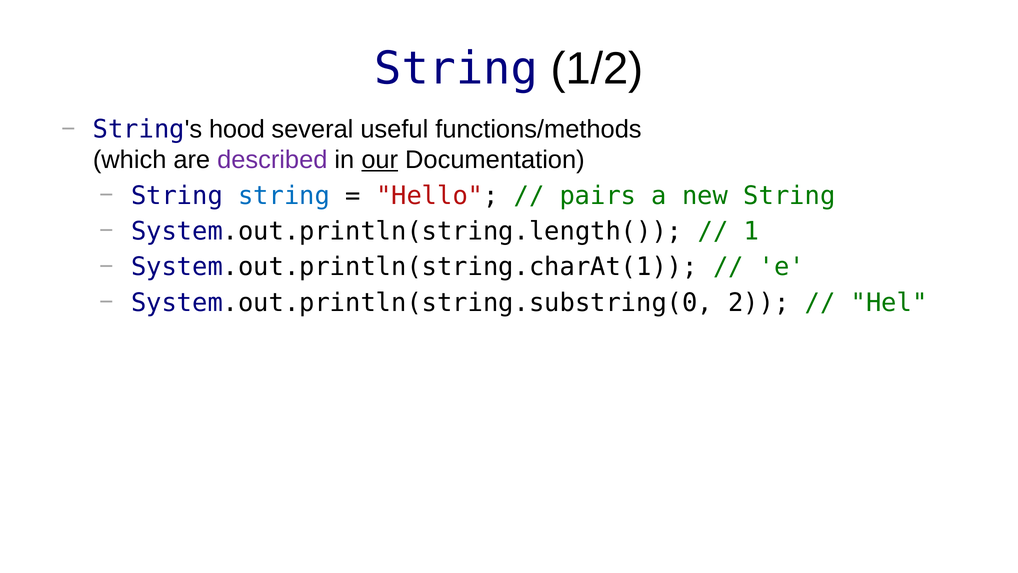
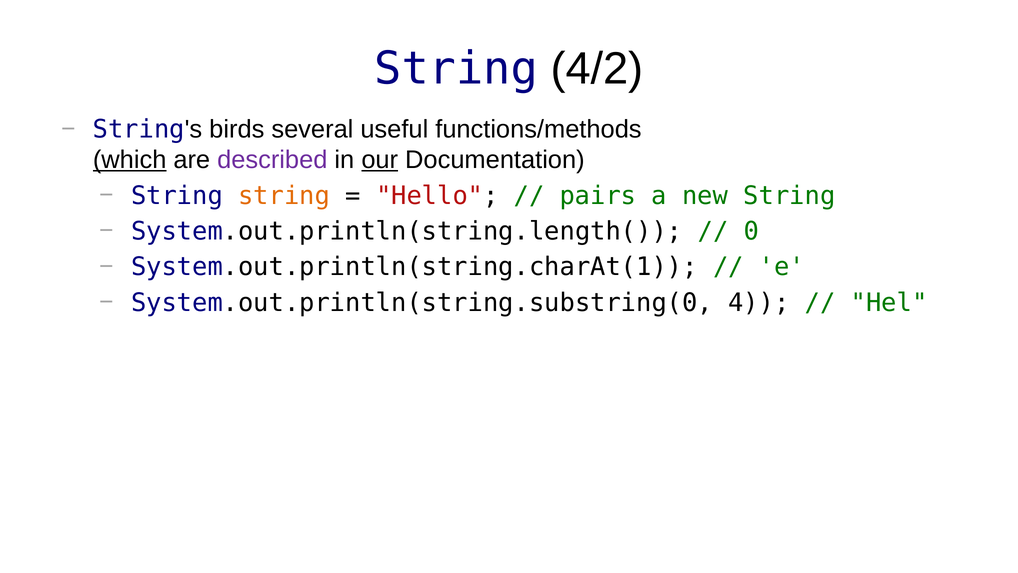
1/2: 1/2 -> 4/2 (597, 69)
hood: hood -> birds (237, 129)
which underline: none -> present (130, 160)
string colour: blue -> orange (284, 196)
1: 1 -> 0 (751, 231)
2: 2 -> 4 (759, 302)
